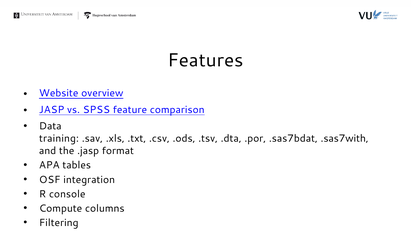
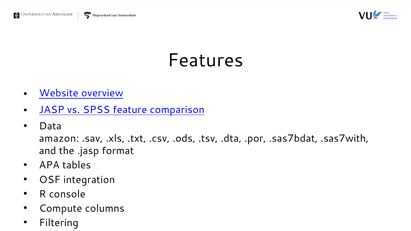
training: training -> amazon (59, 139)
